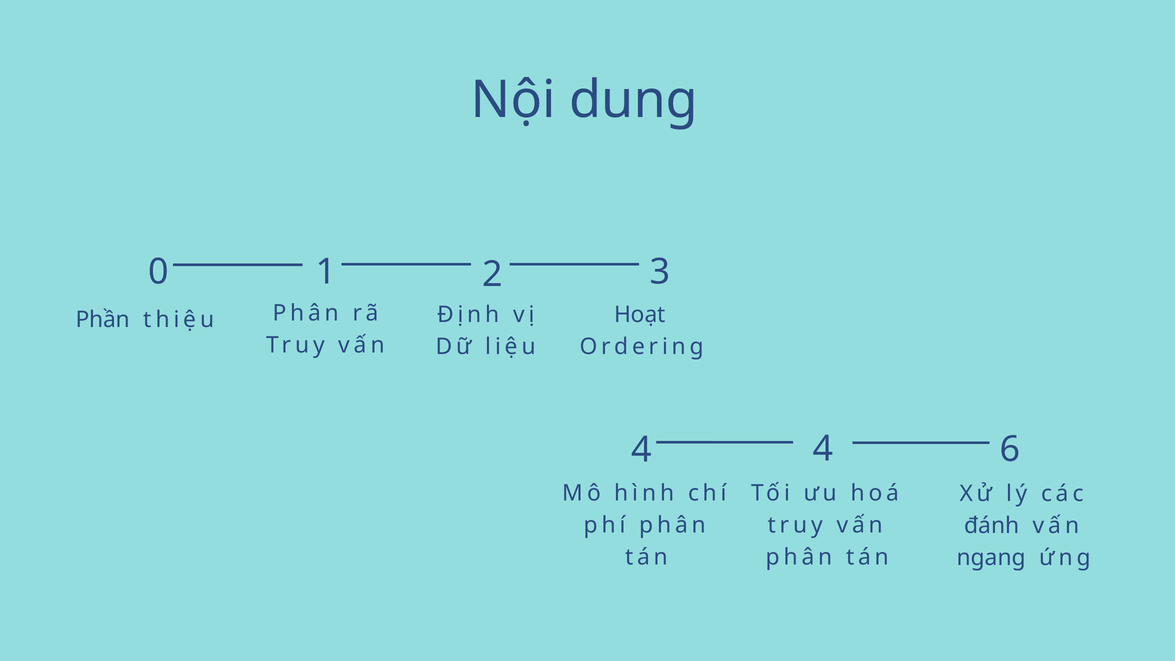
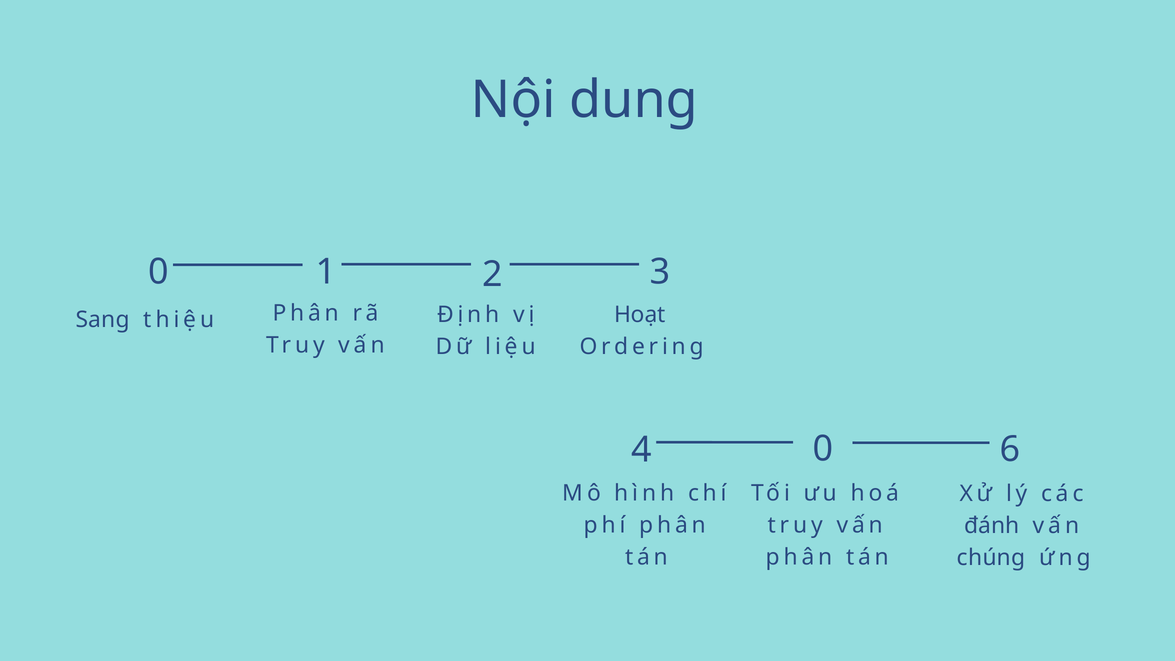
Phần: Phần -> Sang (103, 320)
4 4: 4 -> 0 (823, 449)
ngang: ngang -> chúng (991, 557)
